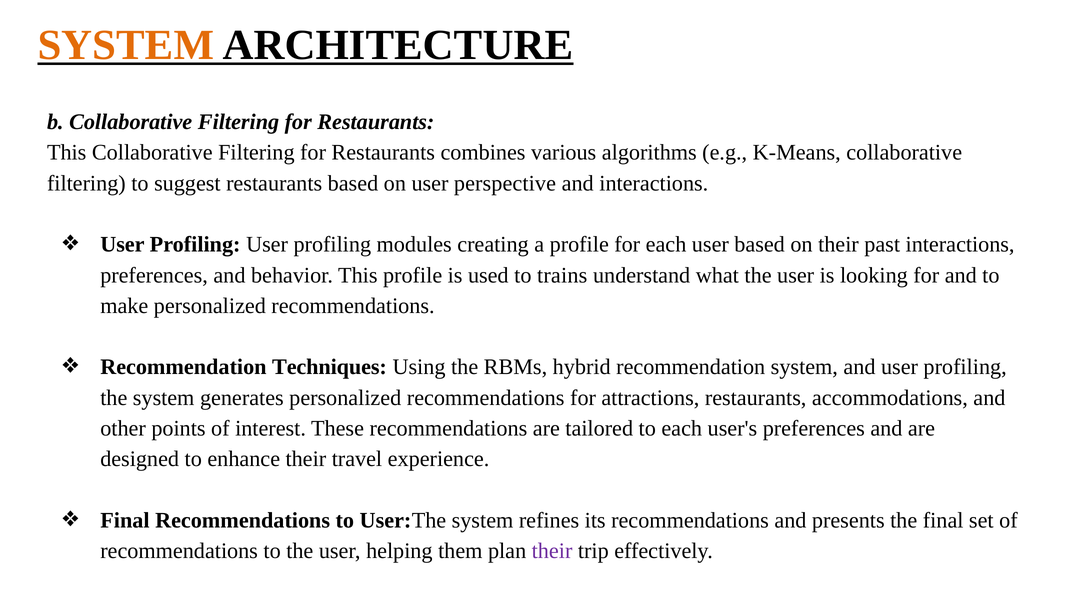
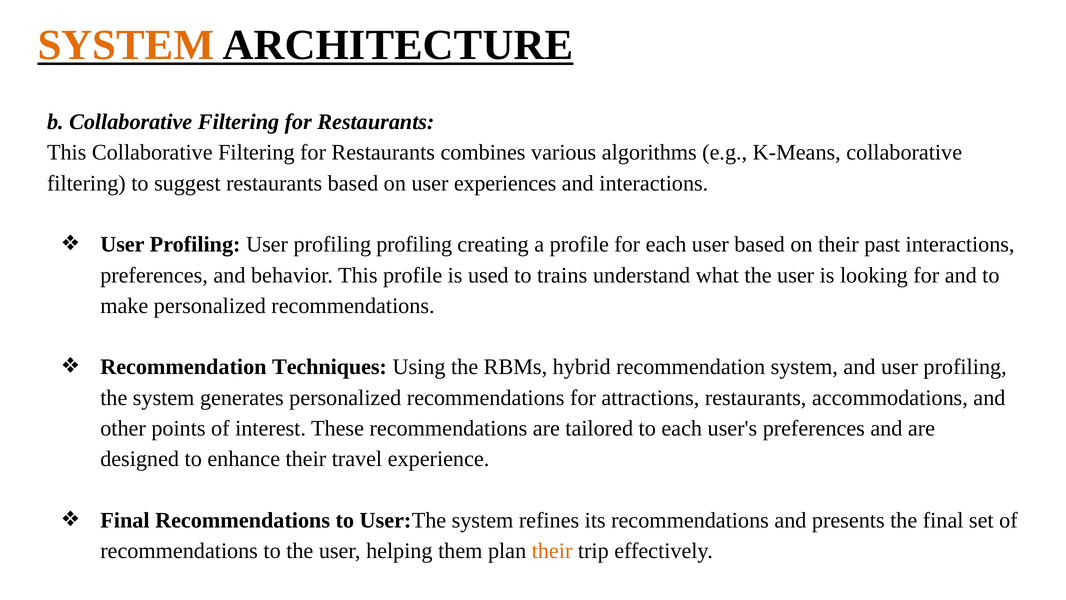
perspective: perspective -> experiences (505, 183)
profiling modules: modules -> profiling (414, 244)
their colour: purple -> orange (552, 551)
